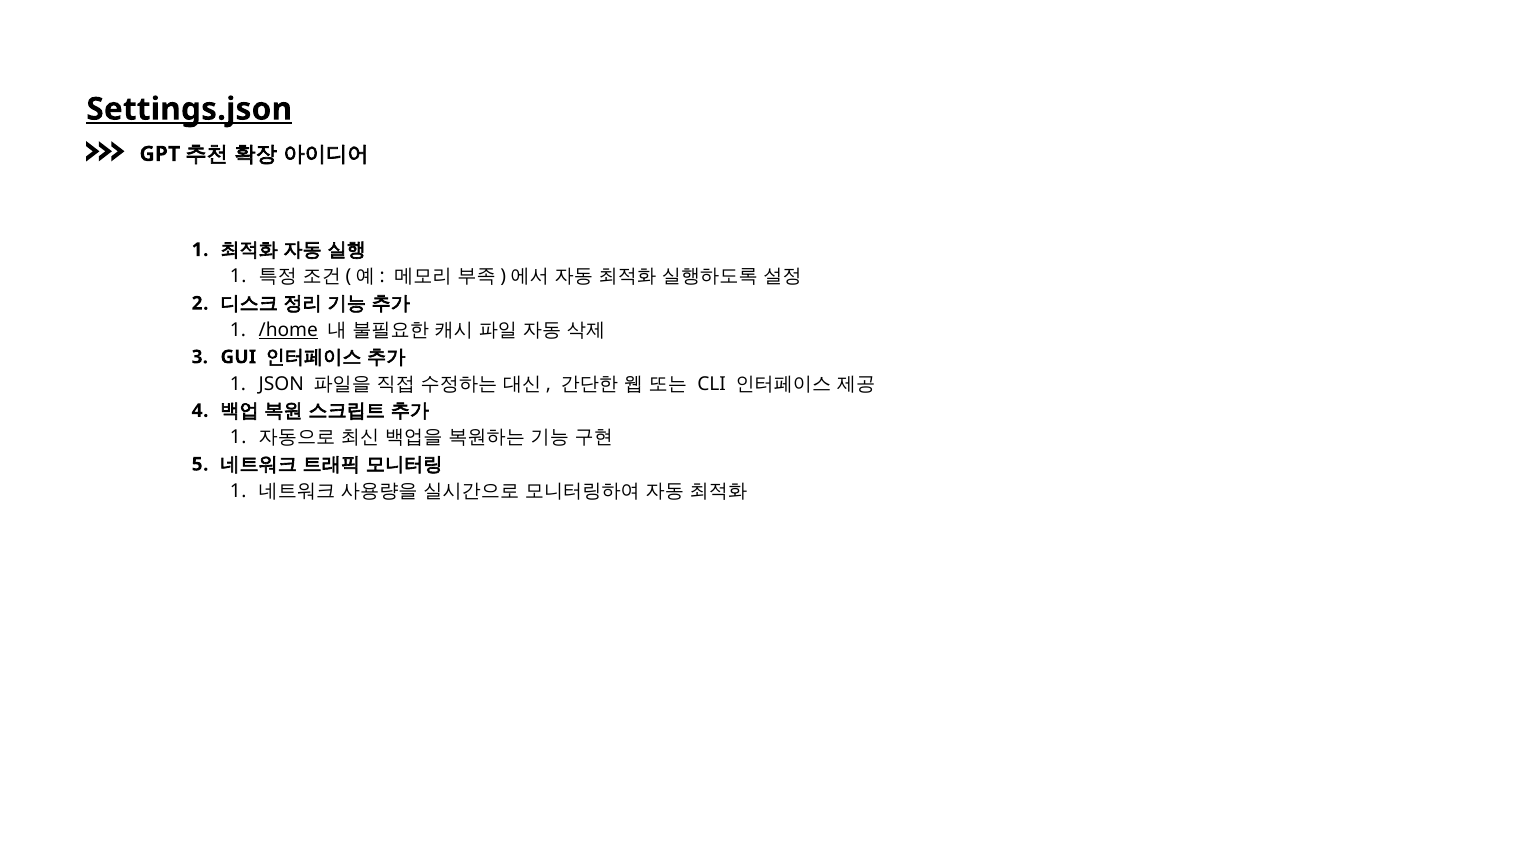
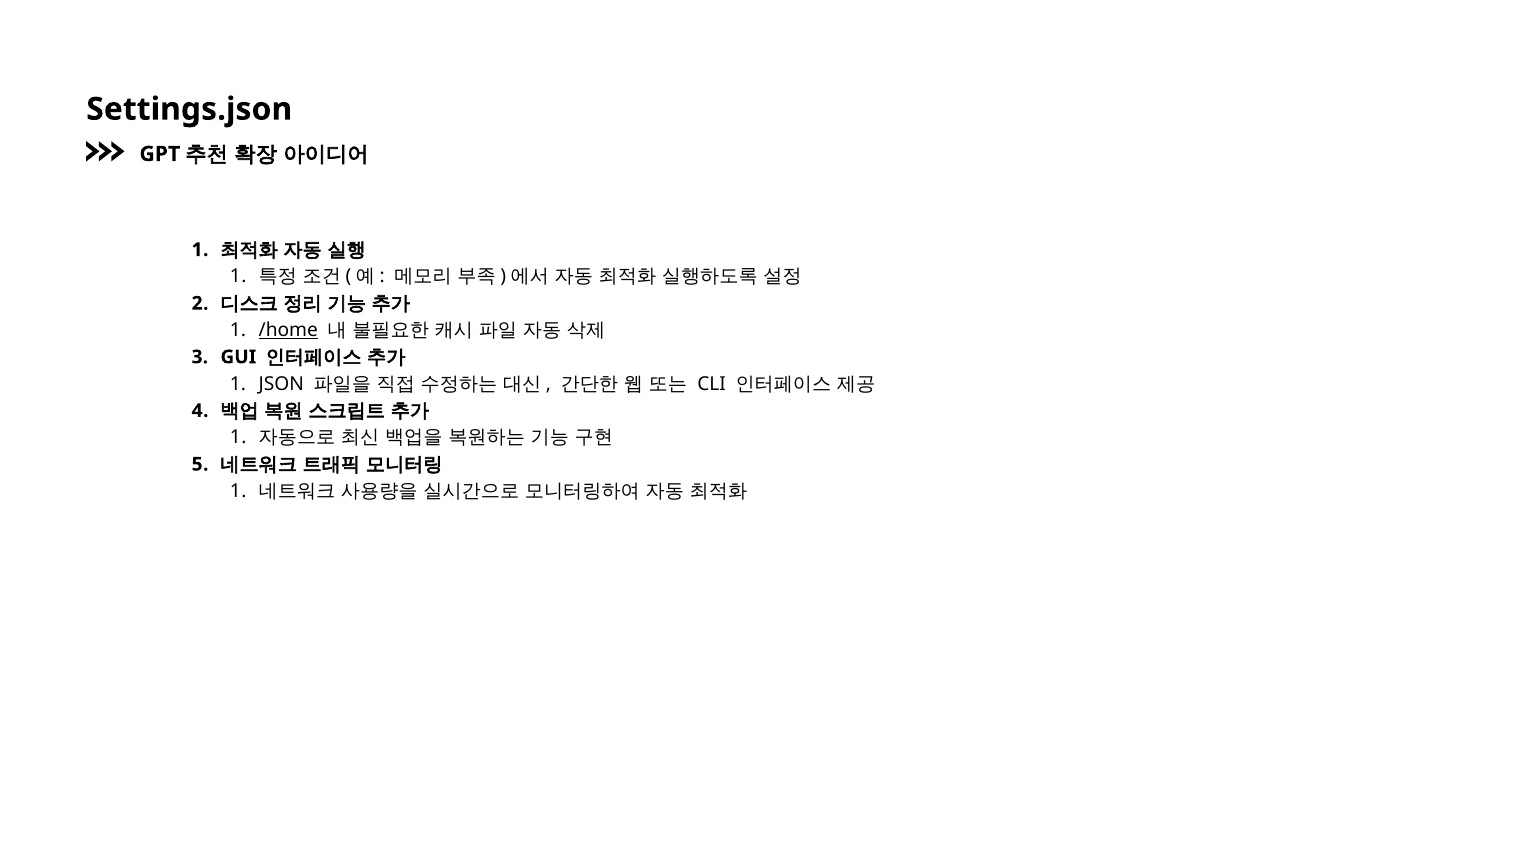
Settings.json underline: present -> none (189, 109)
